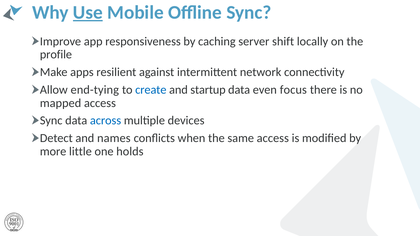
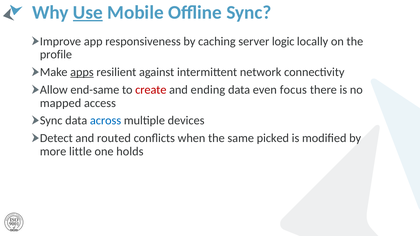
shift: shift -> logic (283, 41)
apps underline: none -> present (82, 72)
end-tying: end-tying -> end-same (95, 90)
create colour: blue -> red (151, 90)
startup: startup -> ending (208, 90)
names: names -> routed (114, 138)
same access: access -> picked (273, 138)
